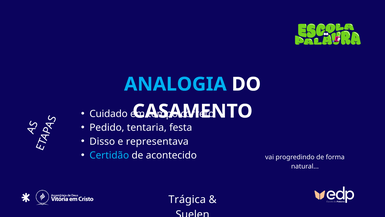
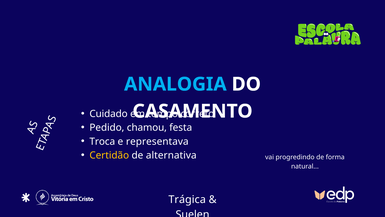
tentaria: tentaria -> chamou (147, 127)
Disso: Disso -> Troca (102, 141)
Certidão colour: light blue -> yellow (109, 155)
acontecido: acontecido -> alternativa (171, 155)
